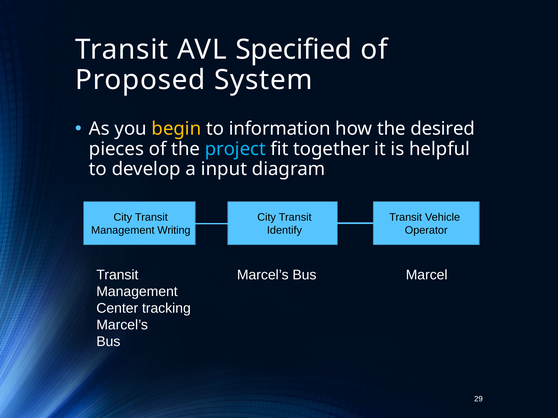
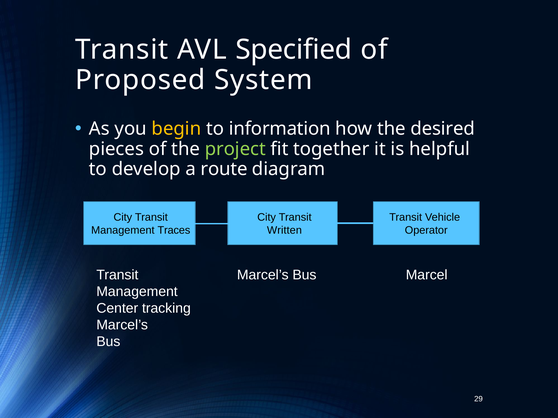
project colour: light blue -> light green (235, 149)
input: input -> route (224, 169)
Writing: Writing -> Traces (174, 231)
Identify: Identify -> Written (284, 231)
